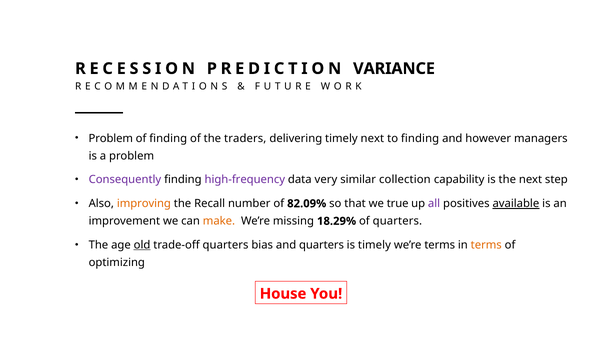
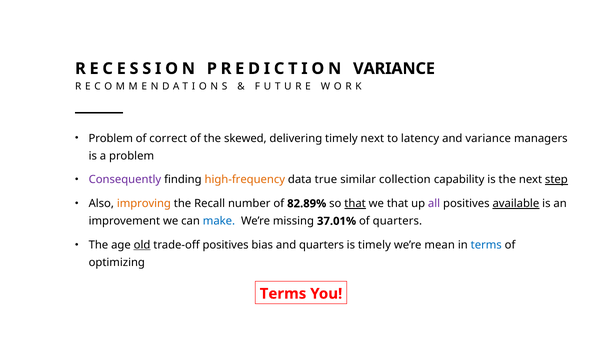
of finding: finding -> correct (168, 139)
traders: traders -> skewed (245, 139)
to finding: finding -> latency (420, 139)
and however: however -> variance (488, 139)
high-frequency colour: purple -> orange (245, 180)
very: very -> true (326, 180)
step underline: none -> present (556, 180)
82.09%: 82.09% -> 82.89% (307, 204)
that underline: none -> present (355, 204)
we true: true -> that (398, 204)
make colour: orange -> blue (219, 222)
18.29%: 18.29% -> 37.01% (337, 222)
trade-off quarters: quarters -> positives (226, 245)
we’re terms: terms -> mean (440, 245)
terms colour: orange -> blue (486, 245)
House: House -> Terms (283, 294)
